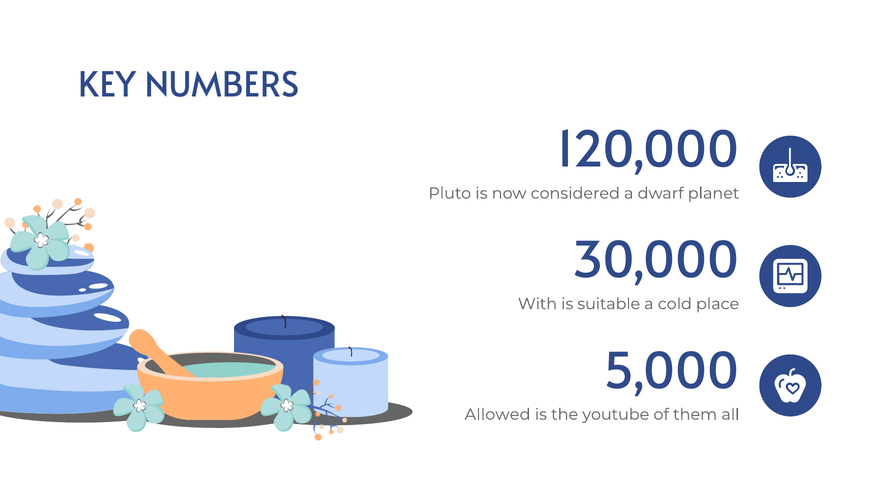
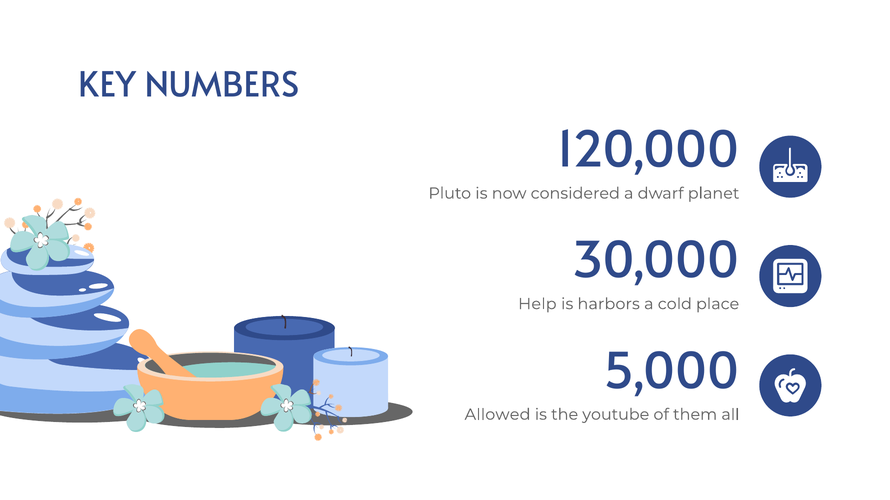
With: With -> Help (537, 304)
suitable: suitable -> harbors (609, 304)
